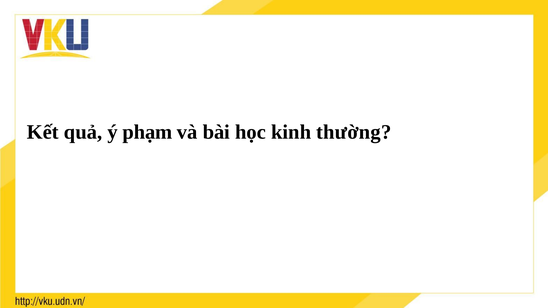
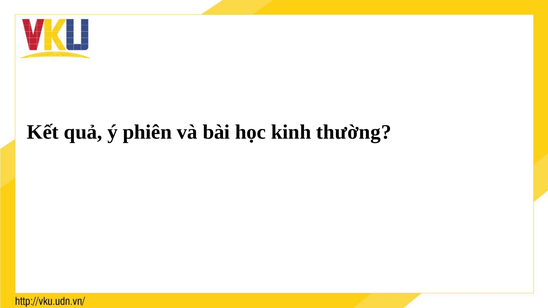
phạm: phạm -> phiên (147, 132)
